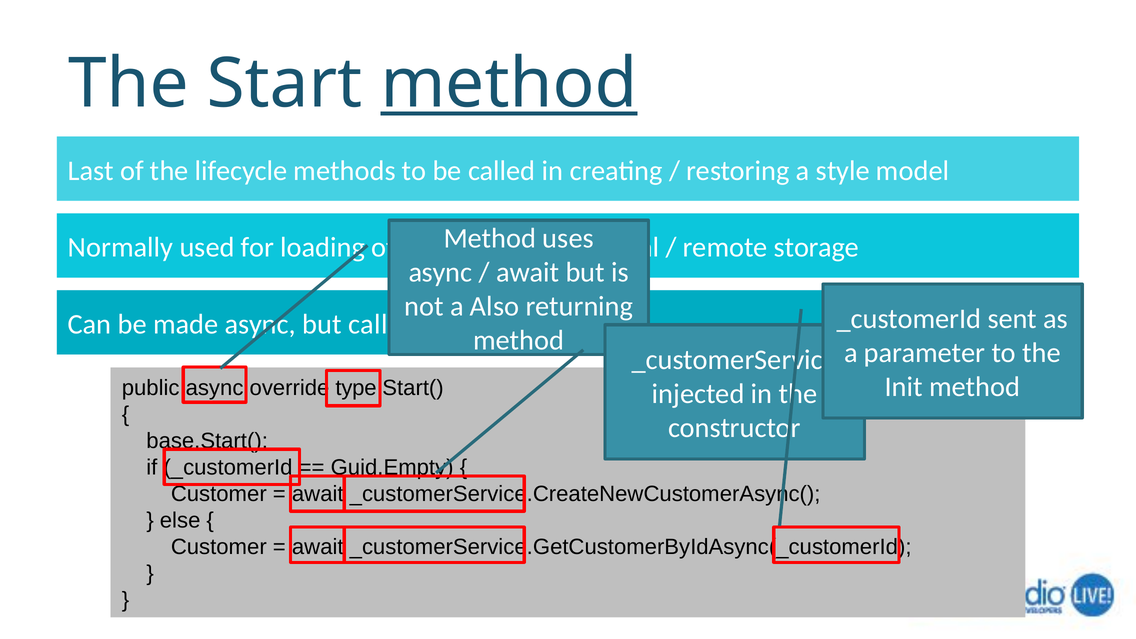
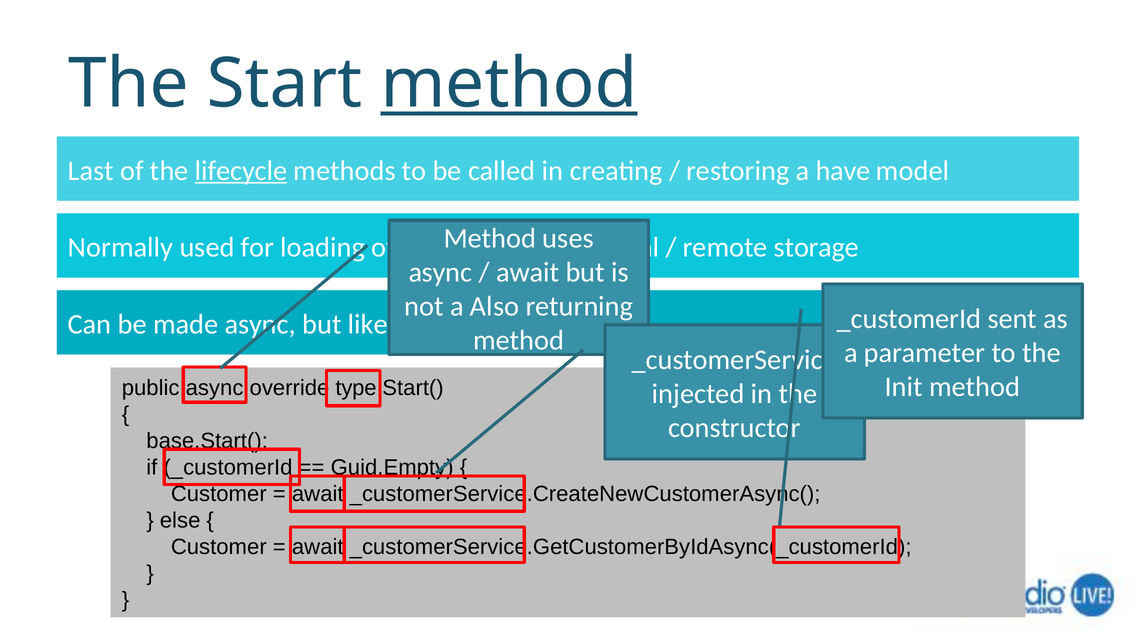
lifecycle underline: none -> present (241, 171)
style: style -> have (843, 171)
call: call -> like (368, 324)
